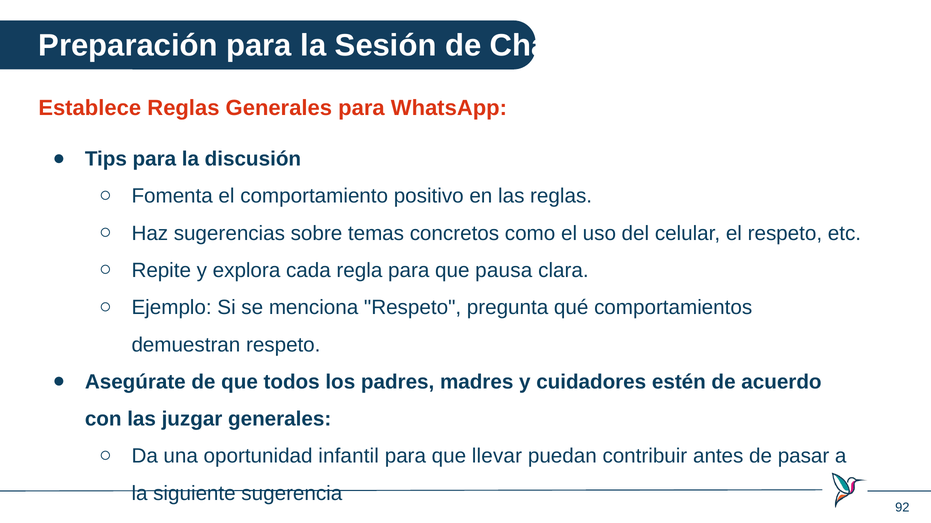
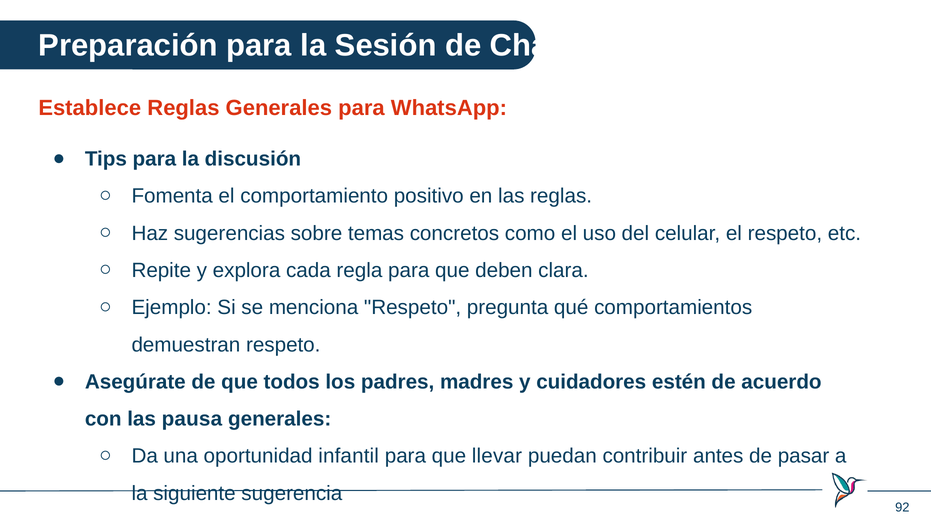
pausa: pausa -> deben (504, 271)
juzgar: juzgar -> pausa (192, 420)
